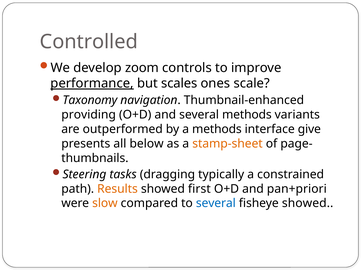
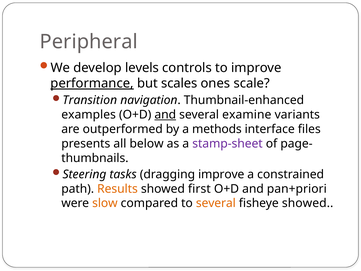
Controlled: Controlled -> Peripheral (89, 42)
zoom: zoom -> levels (142, 68)
Taxonomy: Taxonomy -> Transition (90, 100)
providing: providing -> examples (89, 115)
and underline: none -> present (165, 115)
several methods: methods -> examine (247, 115)
give: give -> files (309, 129)
stamp-sheet colour: orange -> purple (227, 143)
dragging typically: typically -> improve (221, 174)
several colour: blue -> orange (216, 203)
